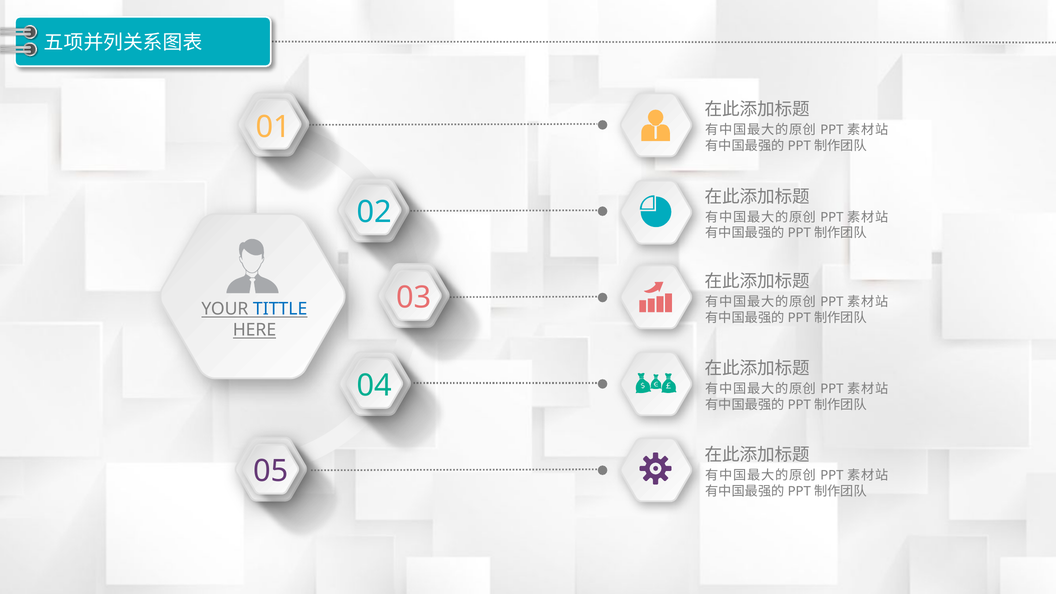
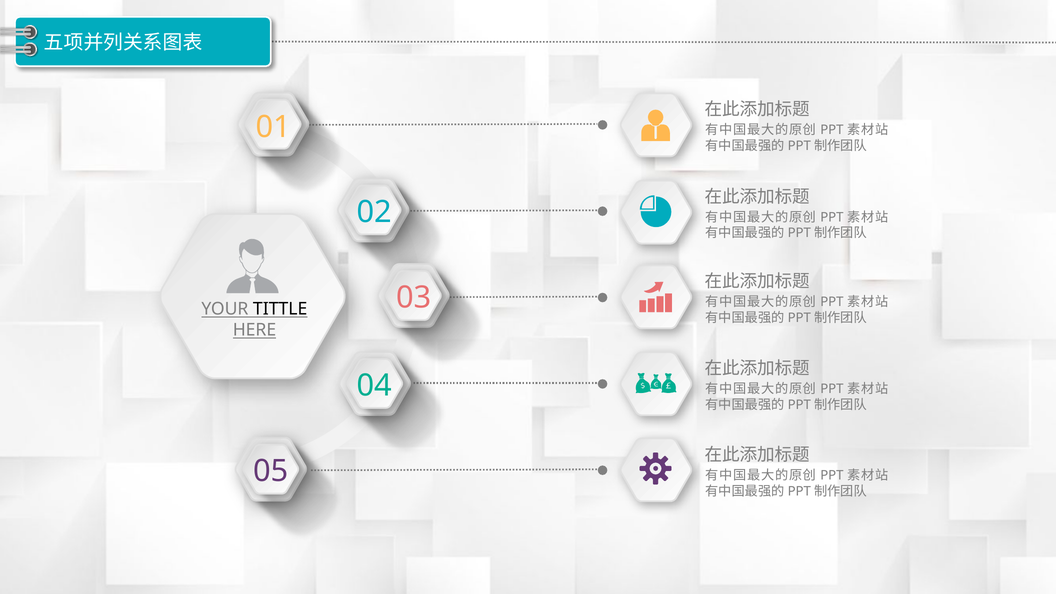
TITTLE colour: blue -> black (280, 309)
